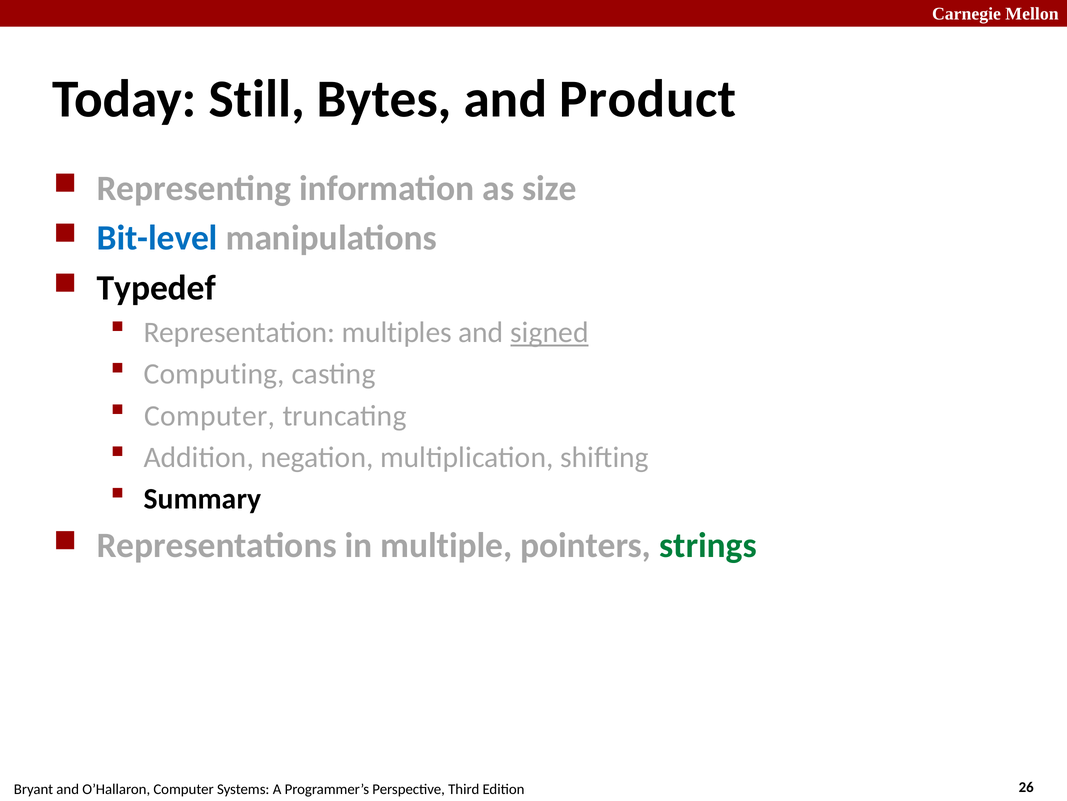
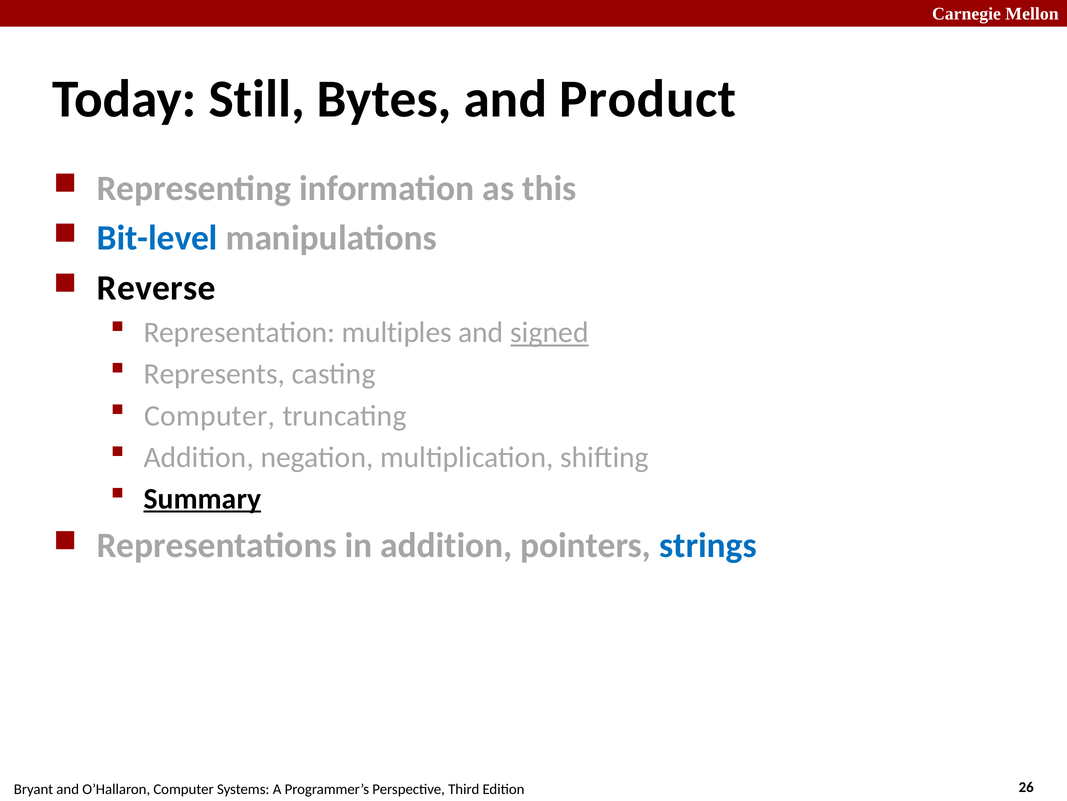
size: size -> this (549, 188)
Typedef: Typedef -> Reverse (156, 288)
Computing: Computing -> Represents (214, 374)
Summary underline: none -> present (202, 498)
in multiple: multiple -> addition (446, 545)
strings colour: green -> blue (708, 545)
